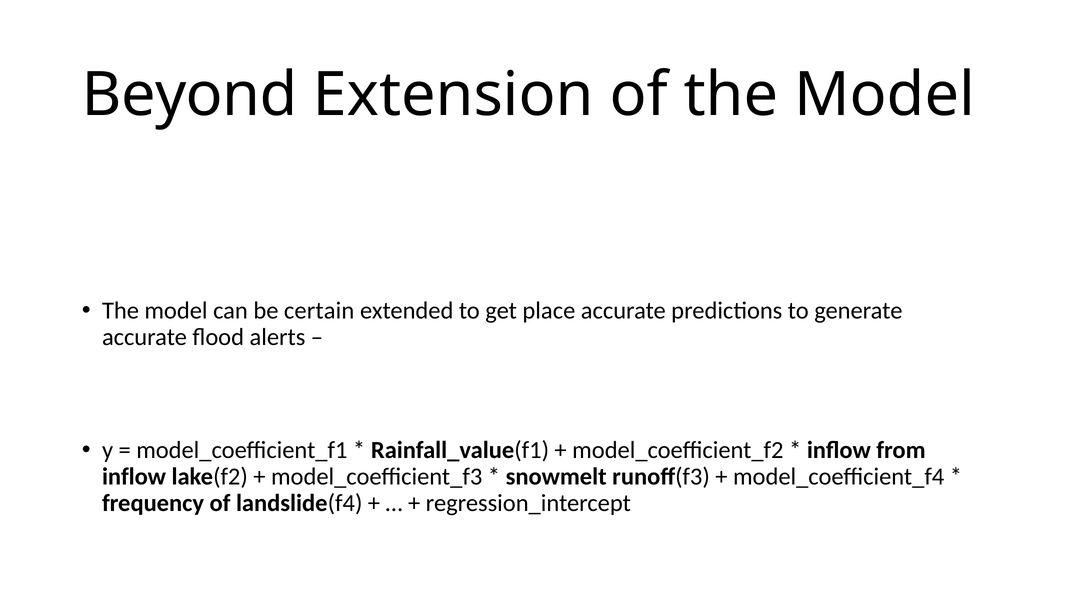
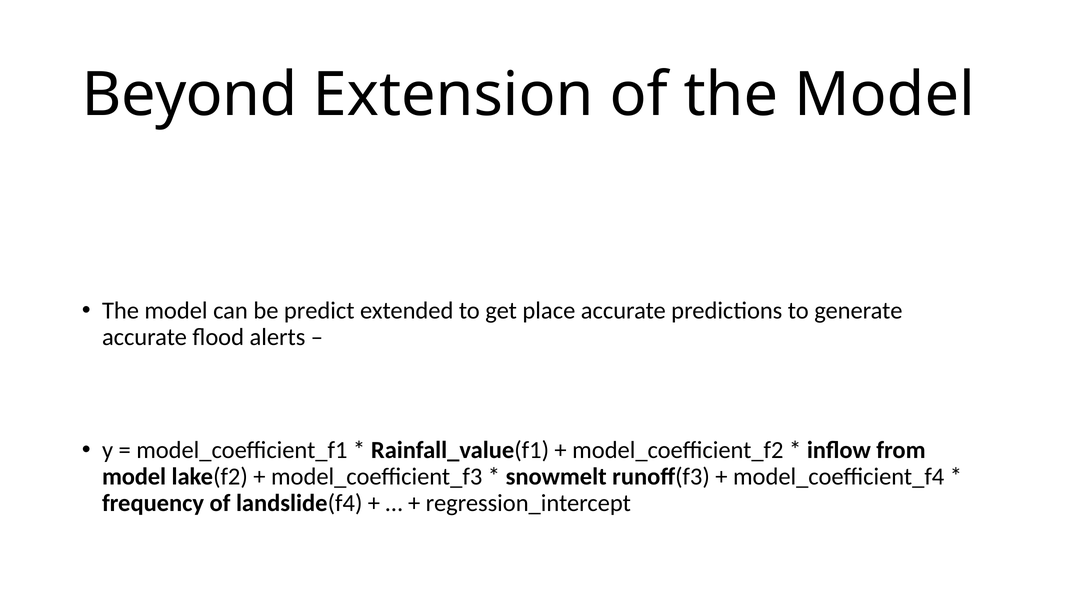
certain: certain -> predict (319, 310)
inflow: inflow -> model (134, 476)
